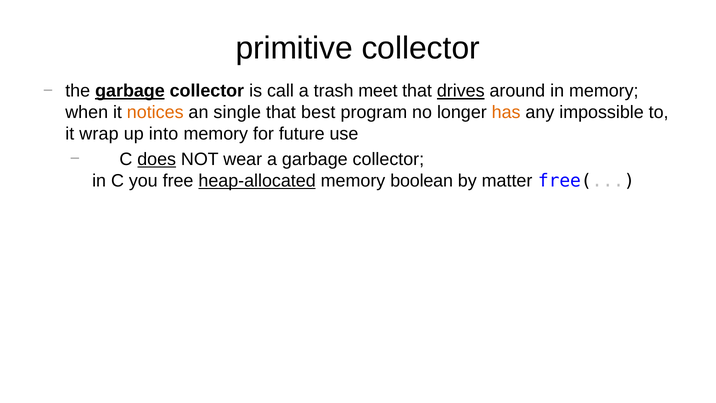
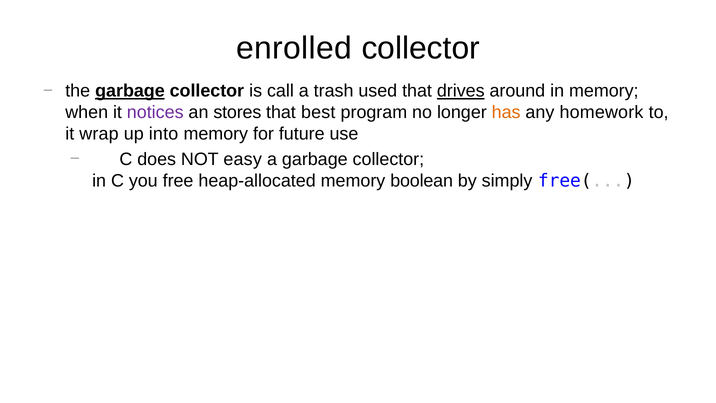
primitive: primitive -> enrolled (294, 48)
meet: meet -> used (378, 91)
notices colour: orange -> purple (155, 112)
single: single -> stores (237, 112)
impossible: impossible -> homework (601, 112)
does underline: present -> none (157, 159)
wear: wear -> easy (243, 159)
heap-allocated underline: present -> none (257, 181)
matter: matter -> simply (507, 181)
